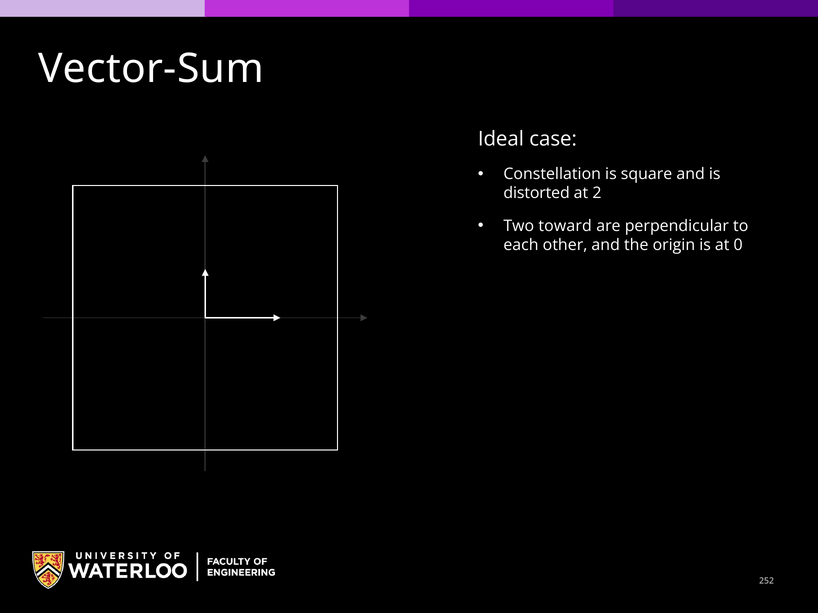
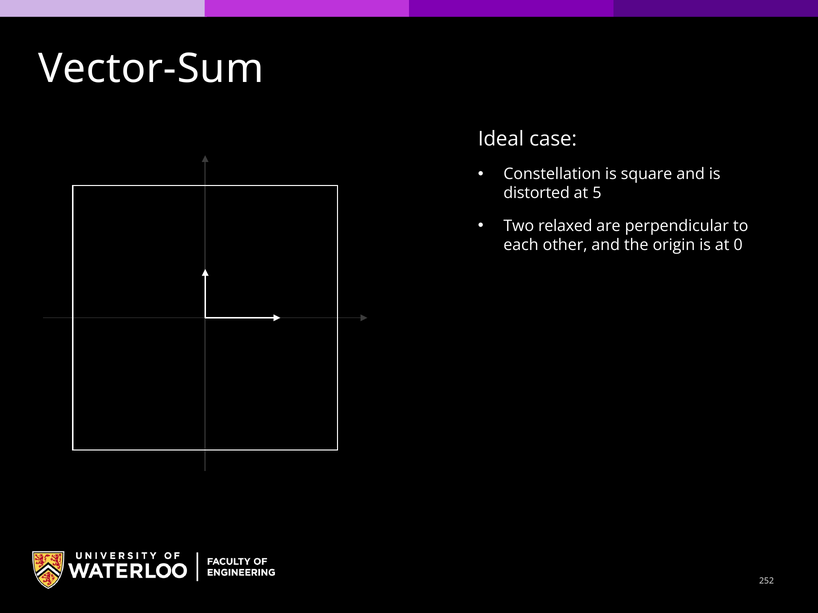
2: 2 -> 5 (597, 193)
toward: toward -> relaxed (565, 226)
